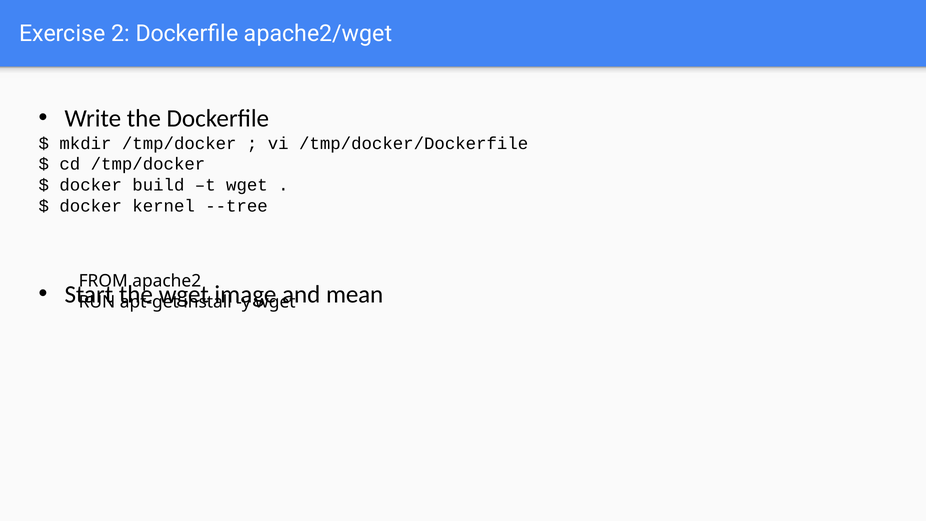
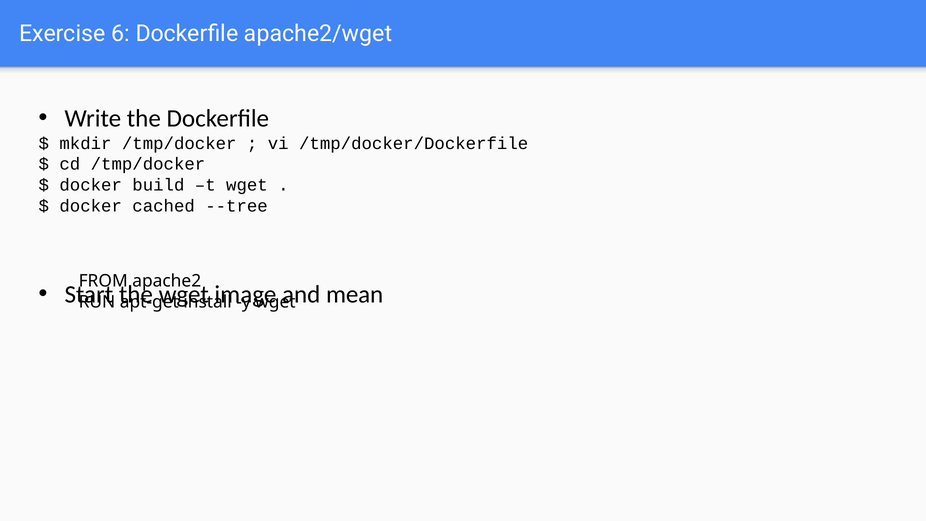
2: 2 -> 6 (121, 34)
kernel: kernel -> cached (164, 206)
